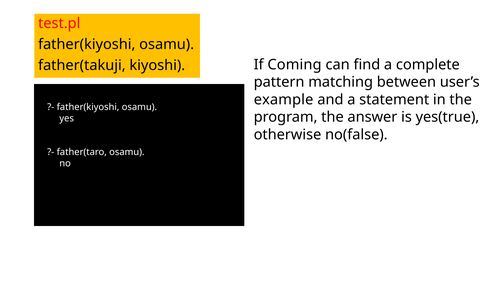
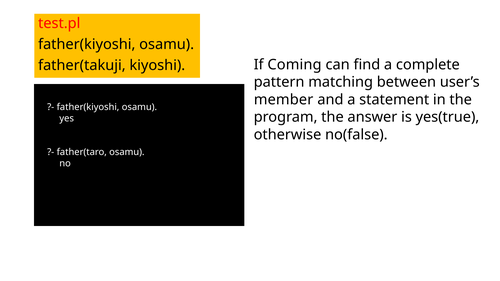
example: example -> member (284, 100)
